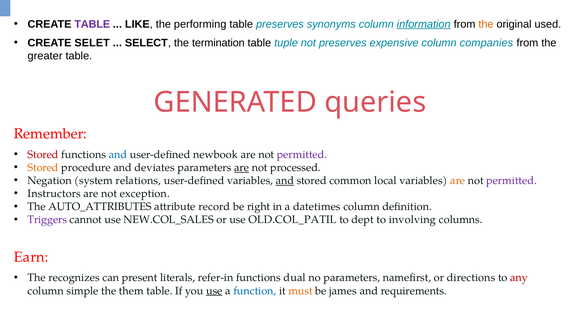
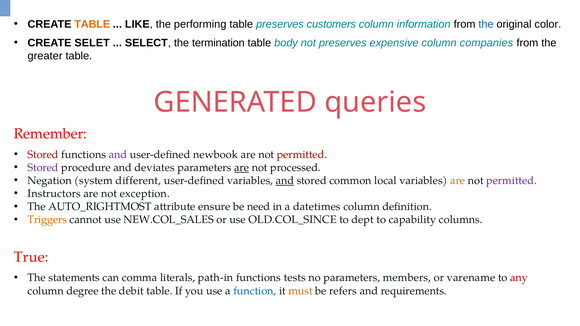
TABLE colour: purple -> orange (92, 24)
synonyms: synonyms -> customers (331, 24)
information underline: present -> none (424, 24)
the colour: orange -> blue (486, 24)
used: used -> color (548, 24)
tuple: tuple -> body (286, 43)
and colour: blue -> purple (118, 155)
permitted colour: purple -> red (302, 155)
Stored colour: orange -> purple (43, 168)
relations: relations -> different (138, 181)
AUTO_ATTRIBUTES: AUTO_ATTRIBUTES -> AUTO_RIGHTMOST (100, 207)
record: record -> ensure (214, 207)
right: right -> need (259, 207)
Triggers colour: purple -> orange (47, 220)
OLD.COL_PATIL: OLD.COL_PATIL -> OLD.COL_SINCE (293, 220)
involving: involving -> capability (412, 220)
Earn: Earn -> True (31, 257)
recognizes: recognizes -> statements (74, 278)
present: present -> comma (140, 278)
refer-in: refer-in -> path-in (216, 278)
dual: dual -> tests (295, 278)
namefirst: namefirst -> members (407, 278)
directions: directions -> varename (471, 278)
simple: simple -> degree (83, 291)
them: them -> debit (131, 291)
use underline: present -> none (214, 291)
james: james -> refers (343, 291)
